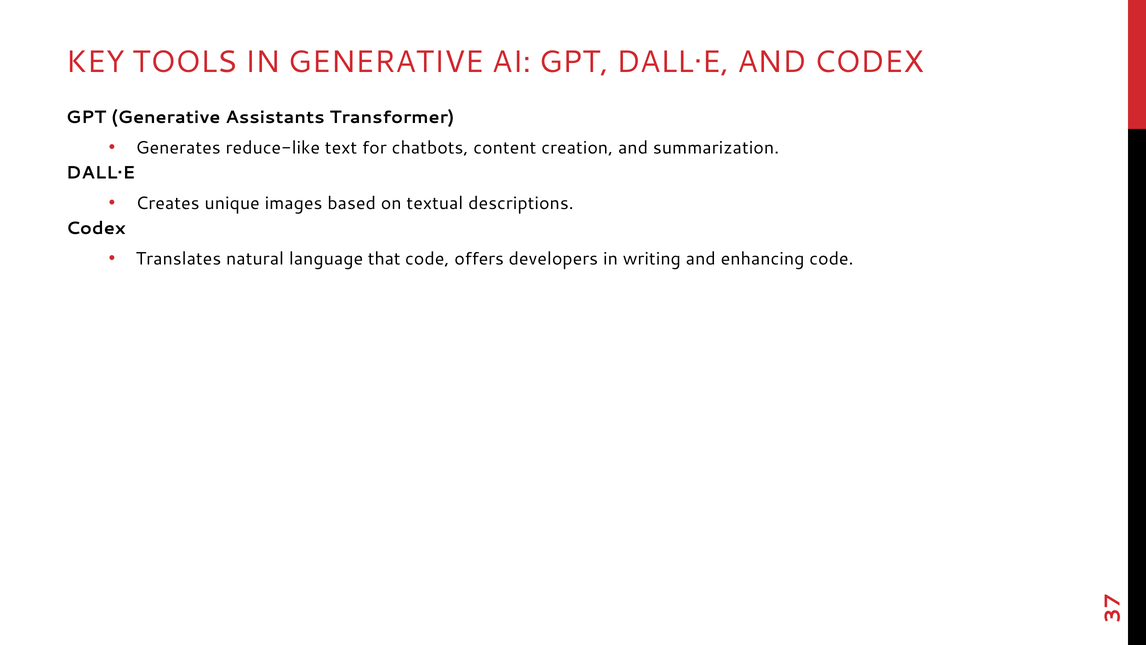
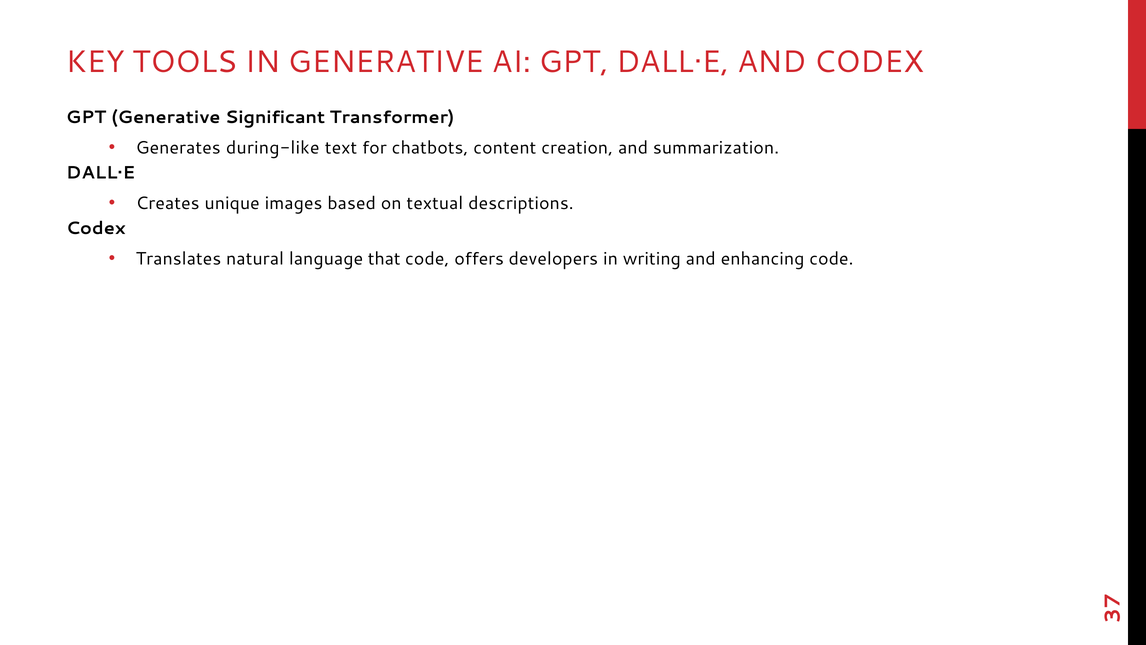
Assistants: Assistants -> Significant (275, 117)
reduce-like: reduce-like -> during-like (273, 148)
